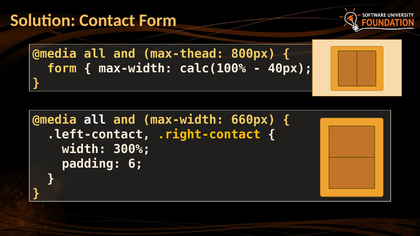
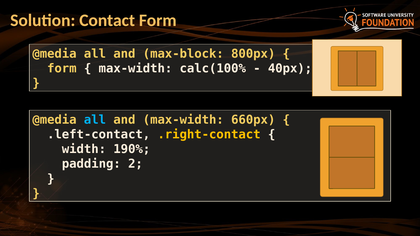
max-thead: max-thead -> max-block (183, 54)
all colour: white -> light blue (95, 120)
300%: 300% -> 190% (132, 149)
6: 6 -> 2 (135, 164)
